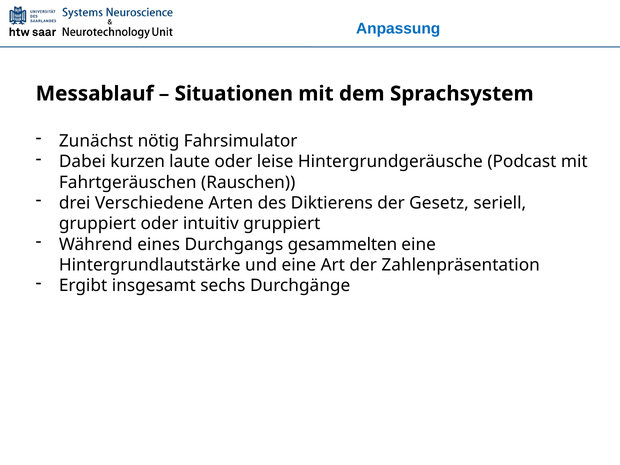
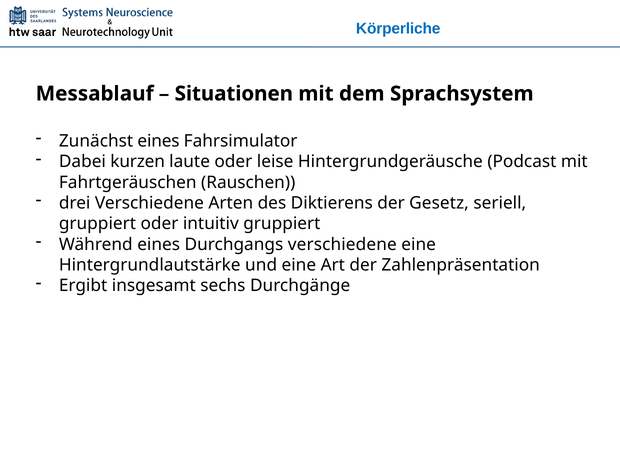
Anpassung: Anpassung -> Körperliche (398, 28)
Zunächst nötig: nötig -> eines (159, 141)
Durchgangs gesammelten: gesammelten -> verschiedene (342, 244)
